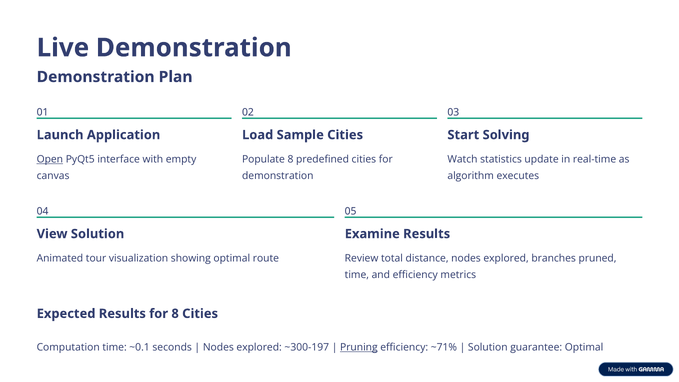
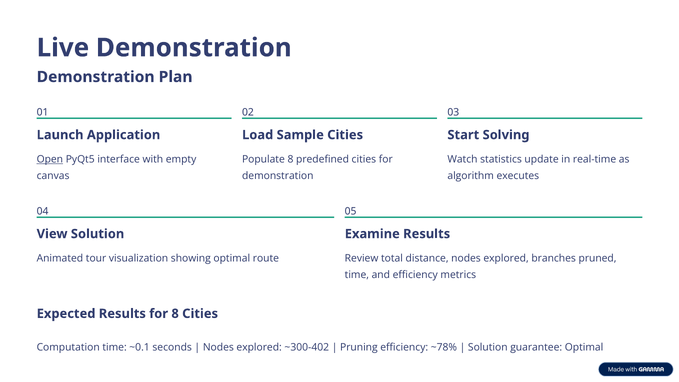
~300-197: ~300-197 -> ~300-402 (307, 347)
Pruning underline: present -> none (359, 347)
~71%: ~71% -> ~78% (444, 347)
